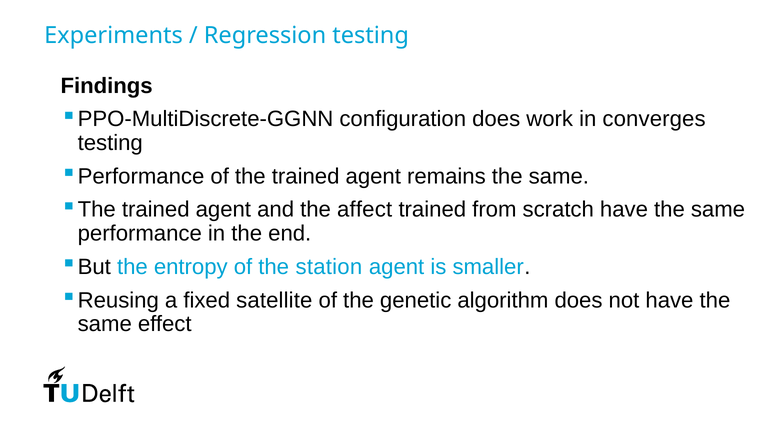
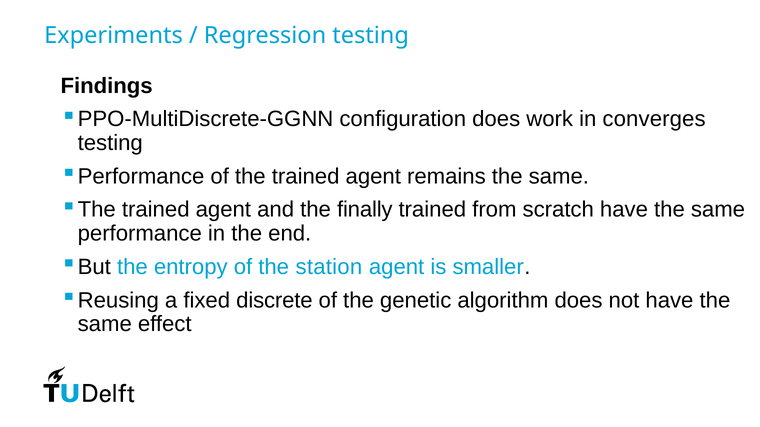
affect: affect -> finally (365, 210)
satellite: satellite -> discrete (274, 301)
